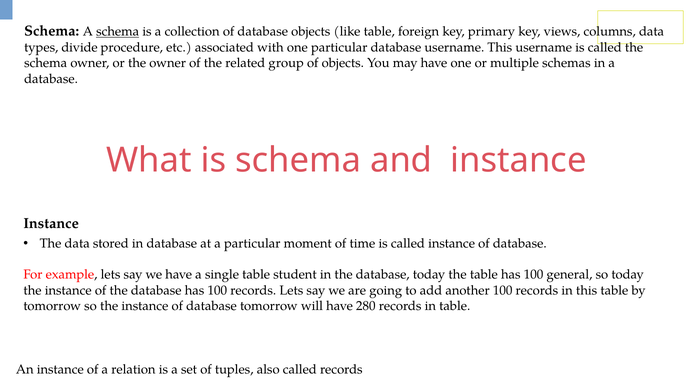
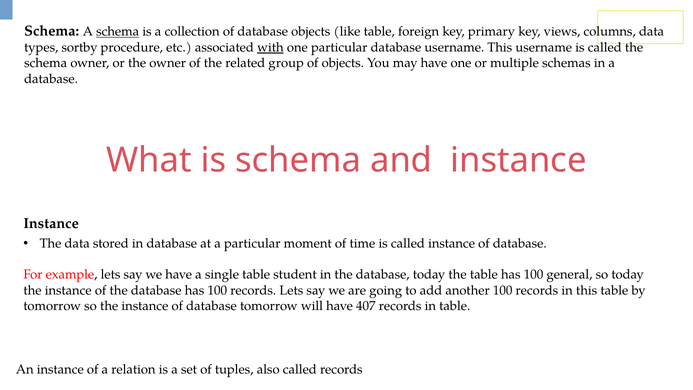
divide: divide -> sortby (80, 48)
with underline: none -> present (270, 48)
280: 280 -> 407 (366, 306)
